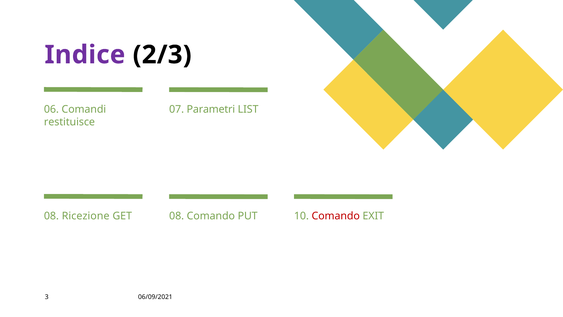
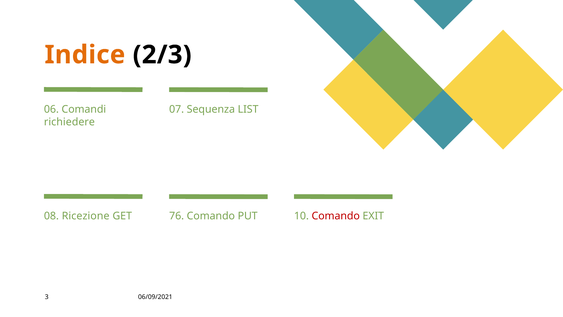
Indice colour: purple -> orange (85, 55)
Parametri: Parametri -> Sequenza (211, 109)
restituisce: restituisce -> richiedere (69, 122)
GET 08: 08 -> 76 (177, 216)
